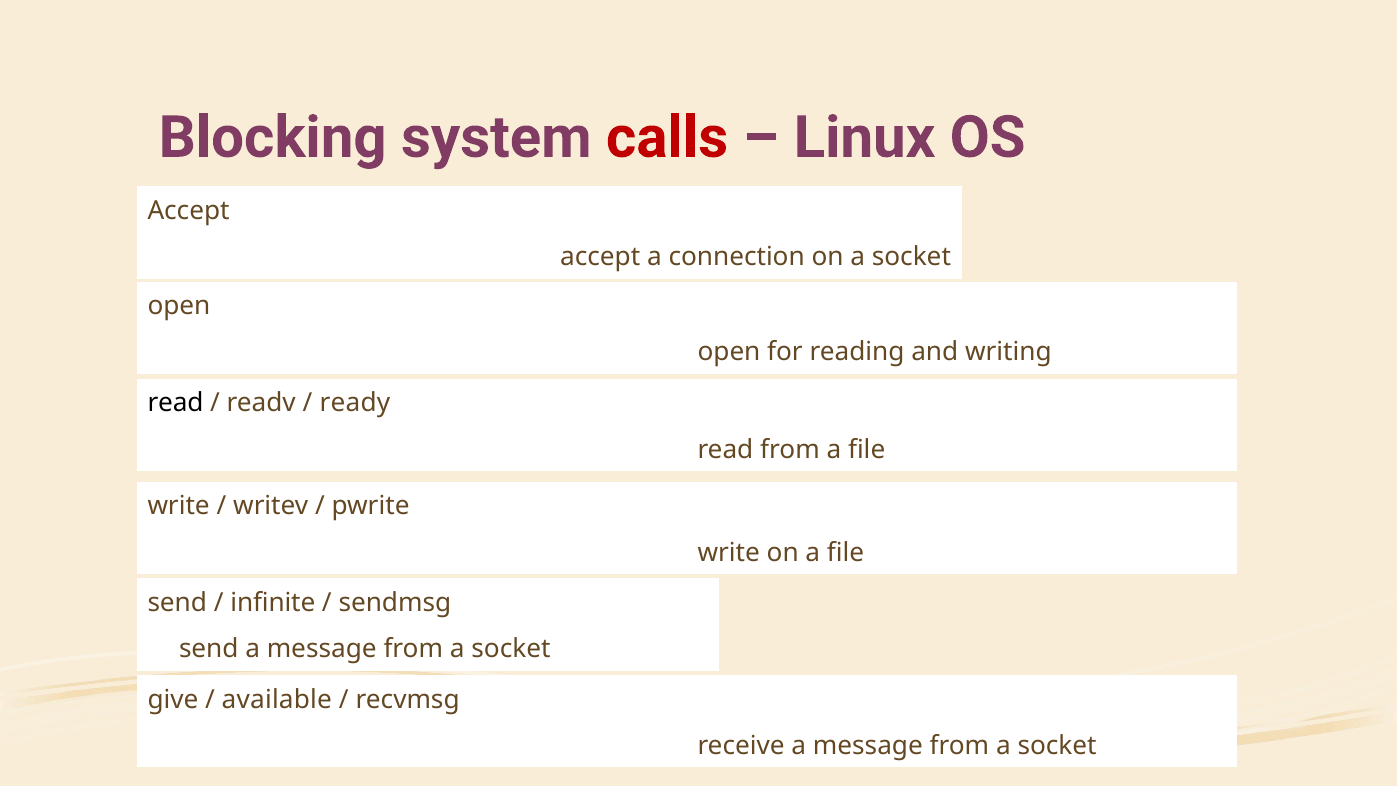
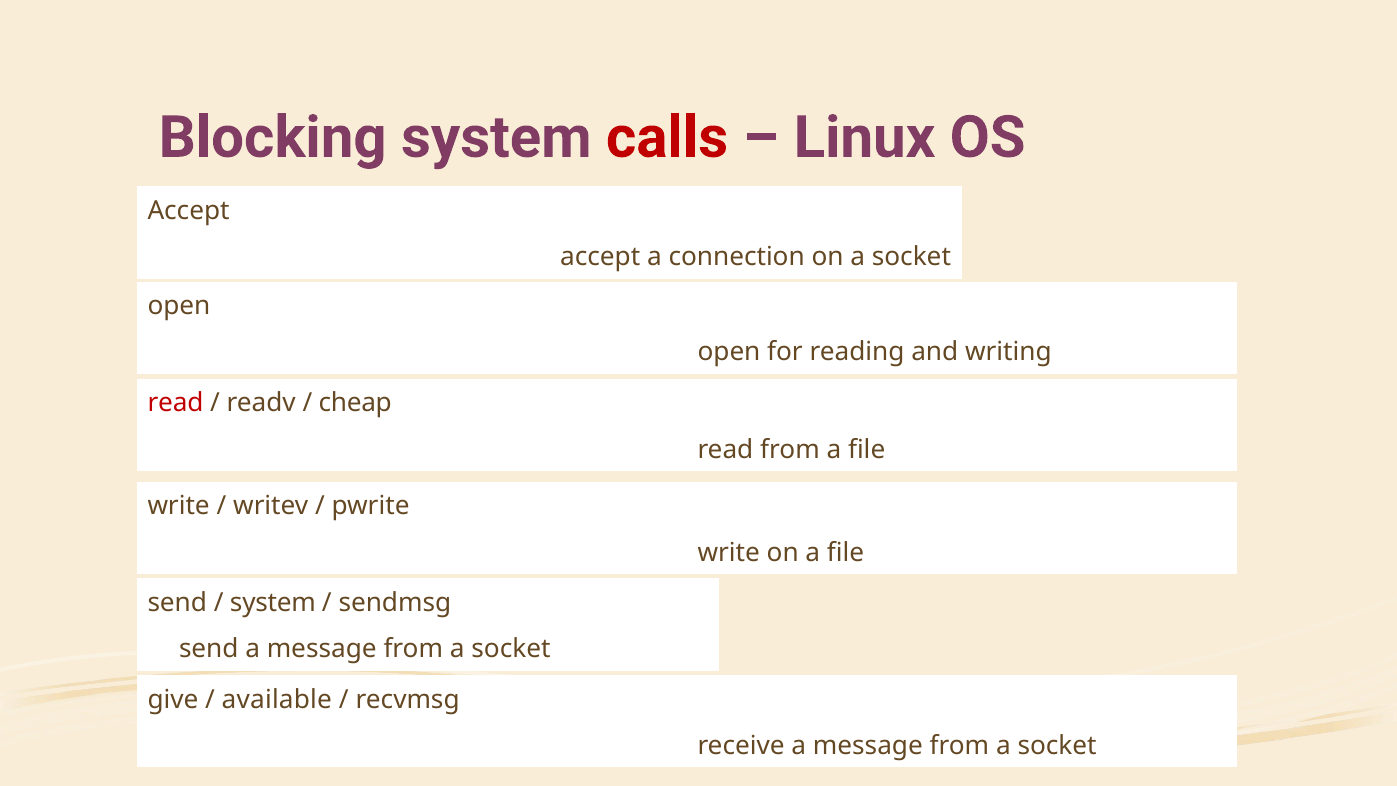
read colour: black -> red (175, 403)
ready: ready -> cheap (355, 403)
infinite: infinite -> system (273, 603)
